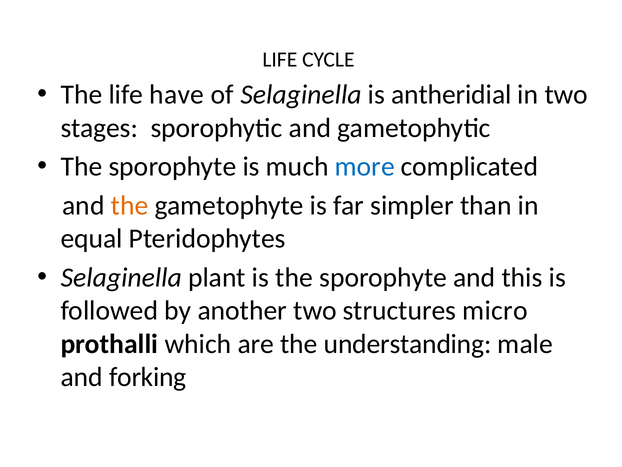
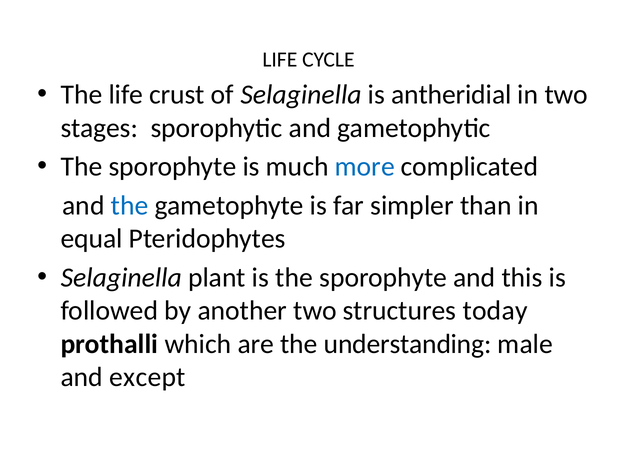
have: have -> crust (177, 95)
the colour: orange -> blue (130, 205)
micro: micro -> today (495, 310)
forking: forking -> except (147, 377)
